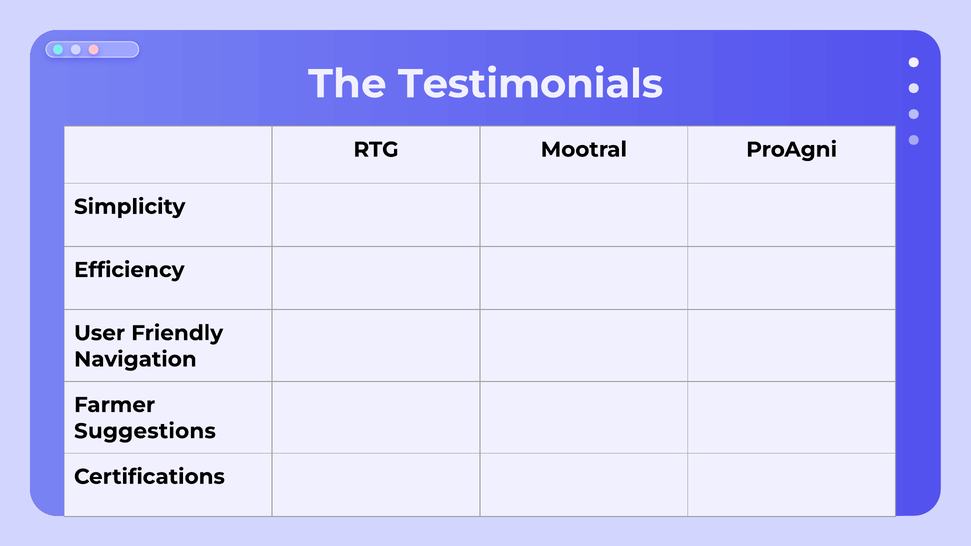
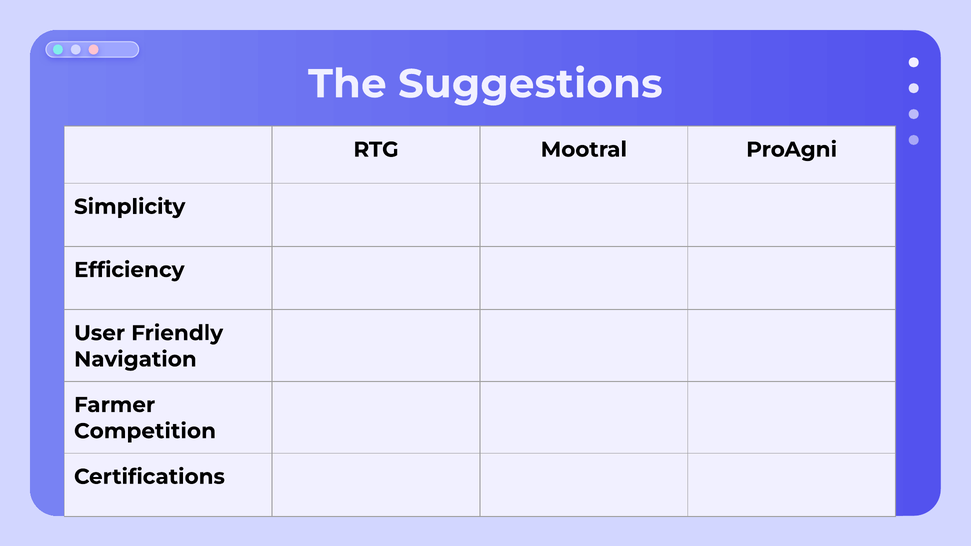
Testimonials: Testimonials -> Suggestions (530, 84)
Suggestions: Suggestions -> Competition (145, 431)
